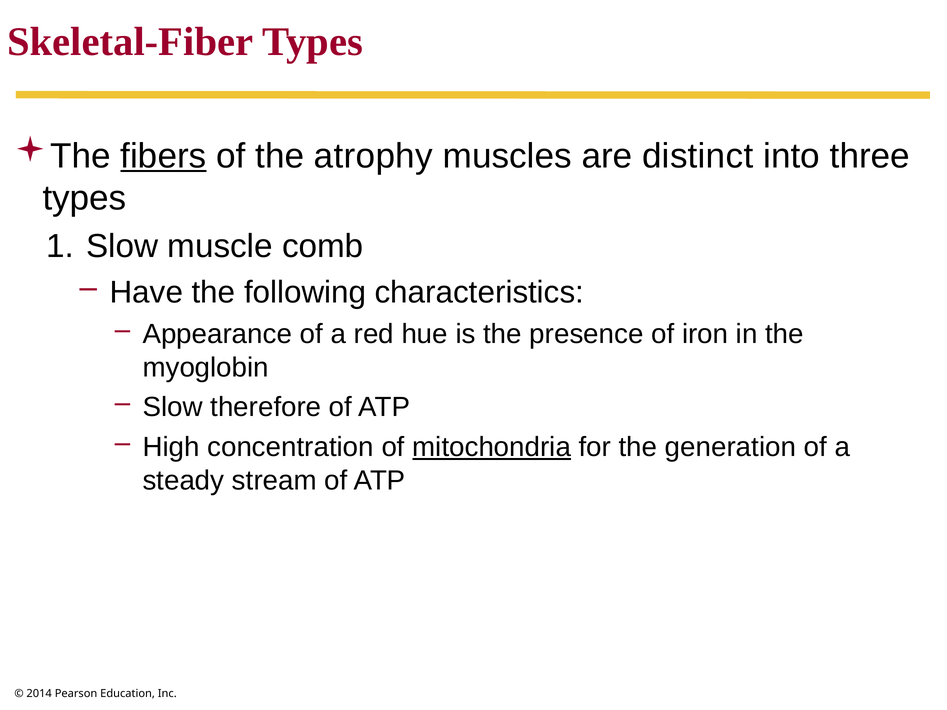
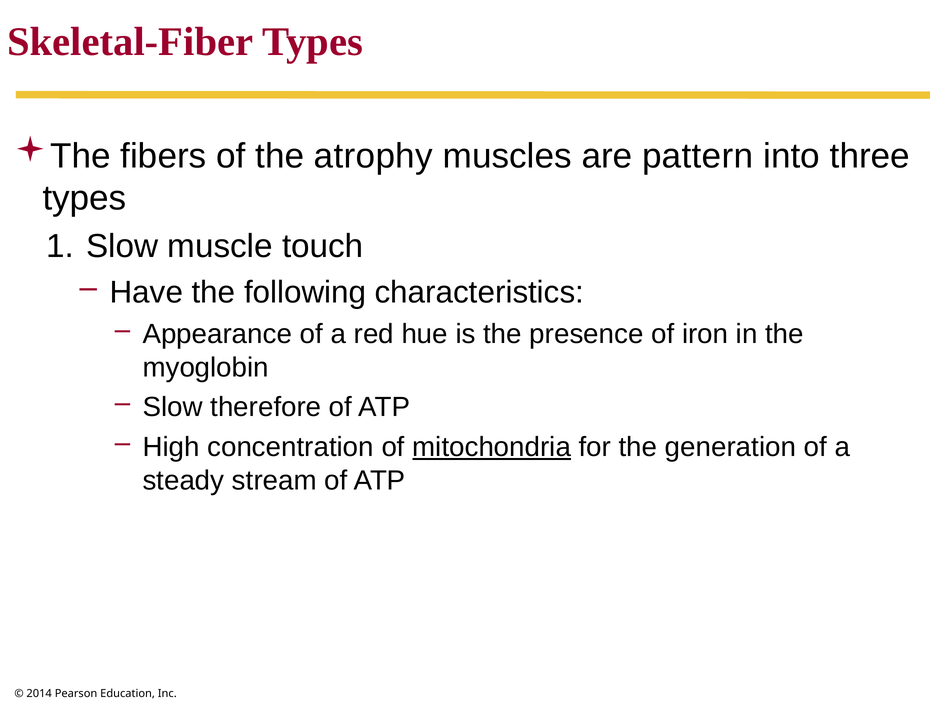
fibers underline: present -> none (163, 156)
distinct: distinct -> pattern (698, 156)
comb: comb -> touch (323, 247)
